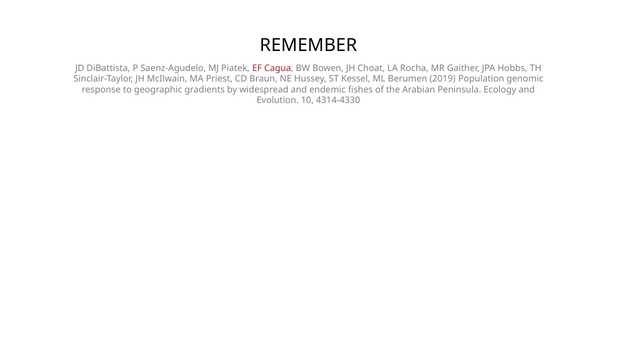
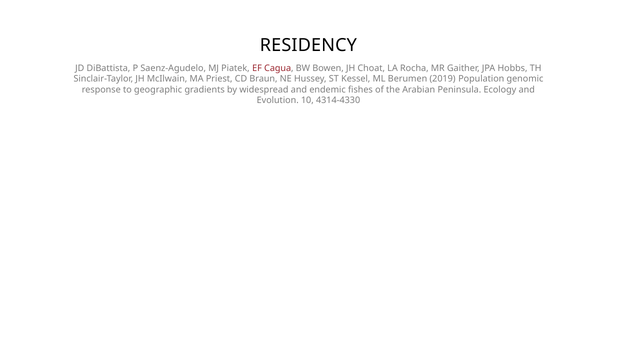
REMEMBER: REMEMBER -> RESIDENCY (308, 45)
